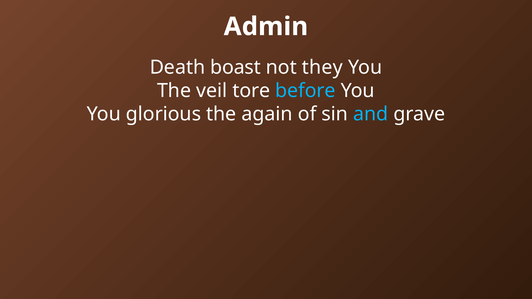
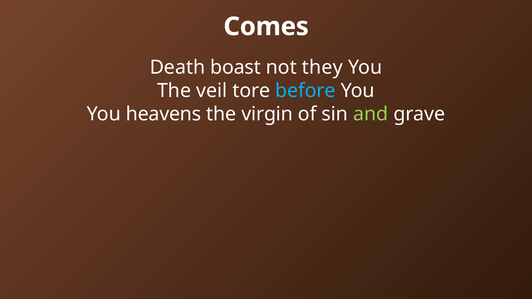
Admin: Admin -> Comes (266, 27)
glorious: glorious -> heavens (164, 114)
again: again -> virgin (267, 114)
and colour: light blue -> light green (371, 114)
